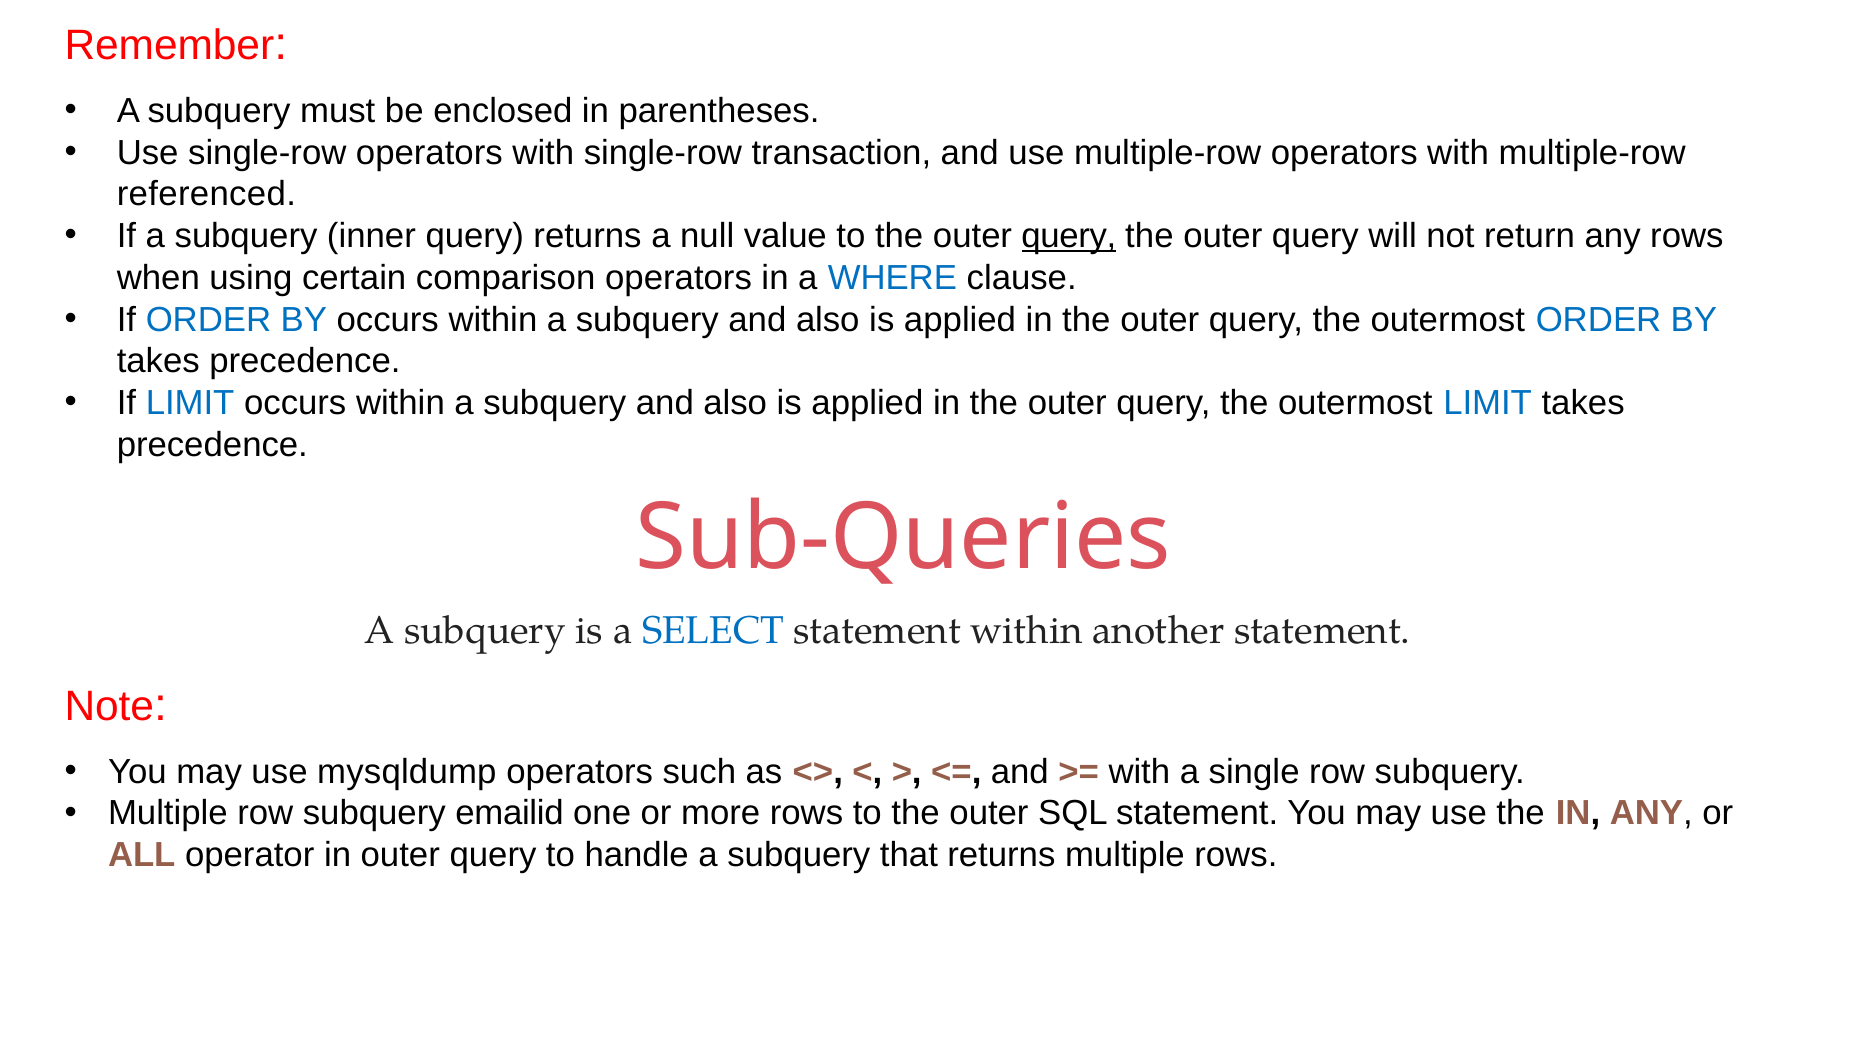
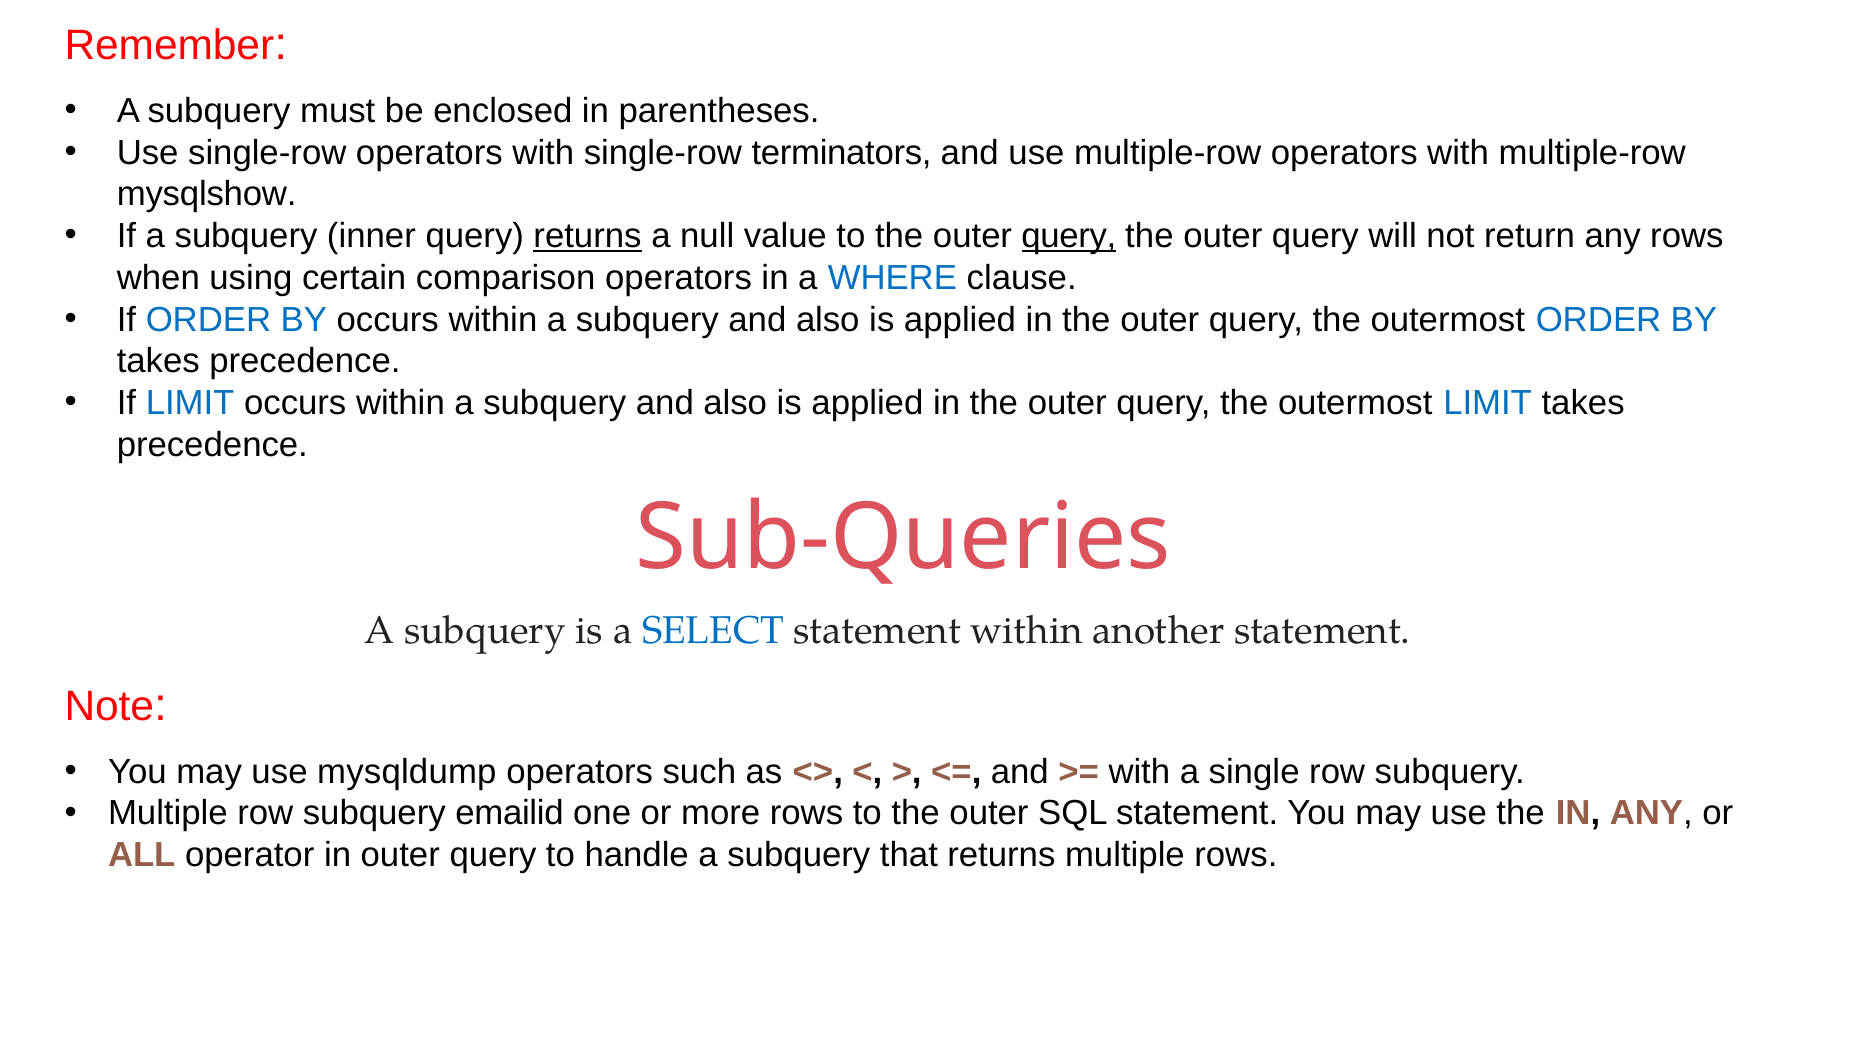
transaction: transaction -> terminators (842, 153)
referenced: referenced -> mysqlshow (207, 194)
returns underline: none -> present (588, 236)
